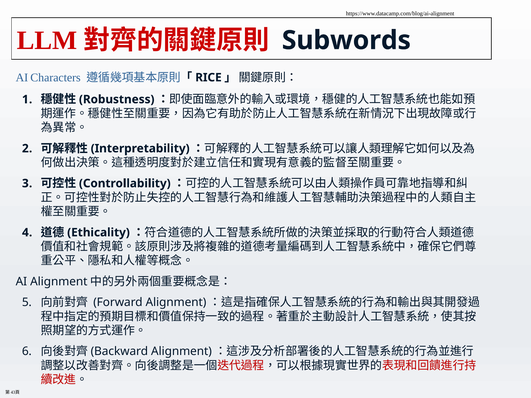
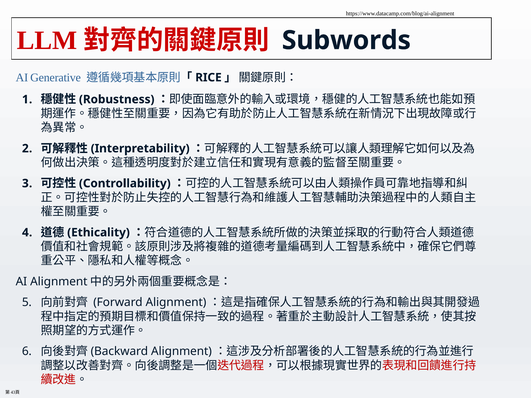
Characters: Characters -> Generative (56, 78)
